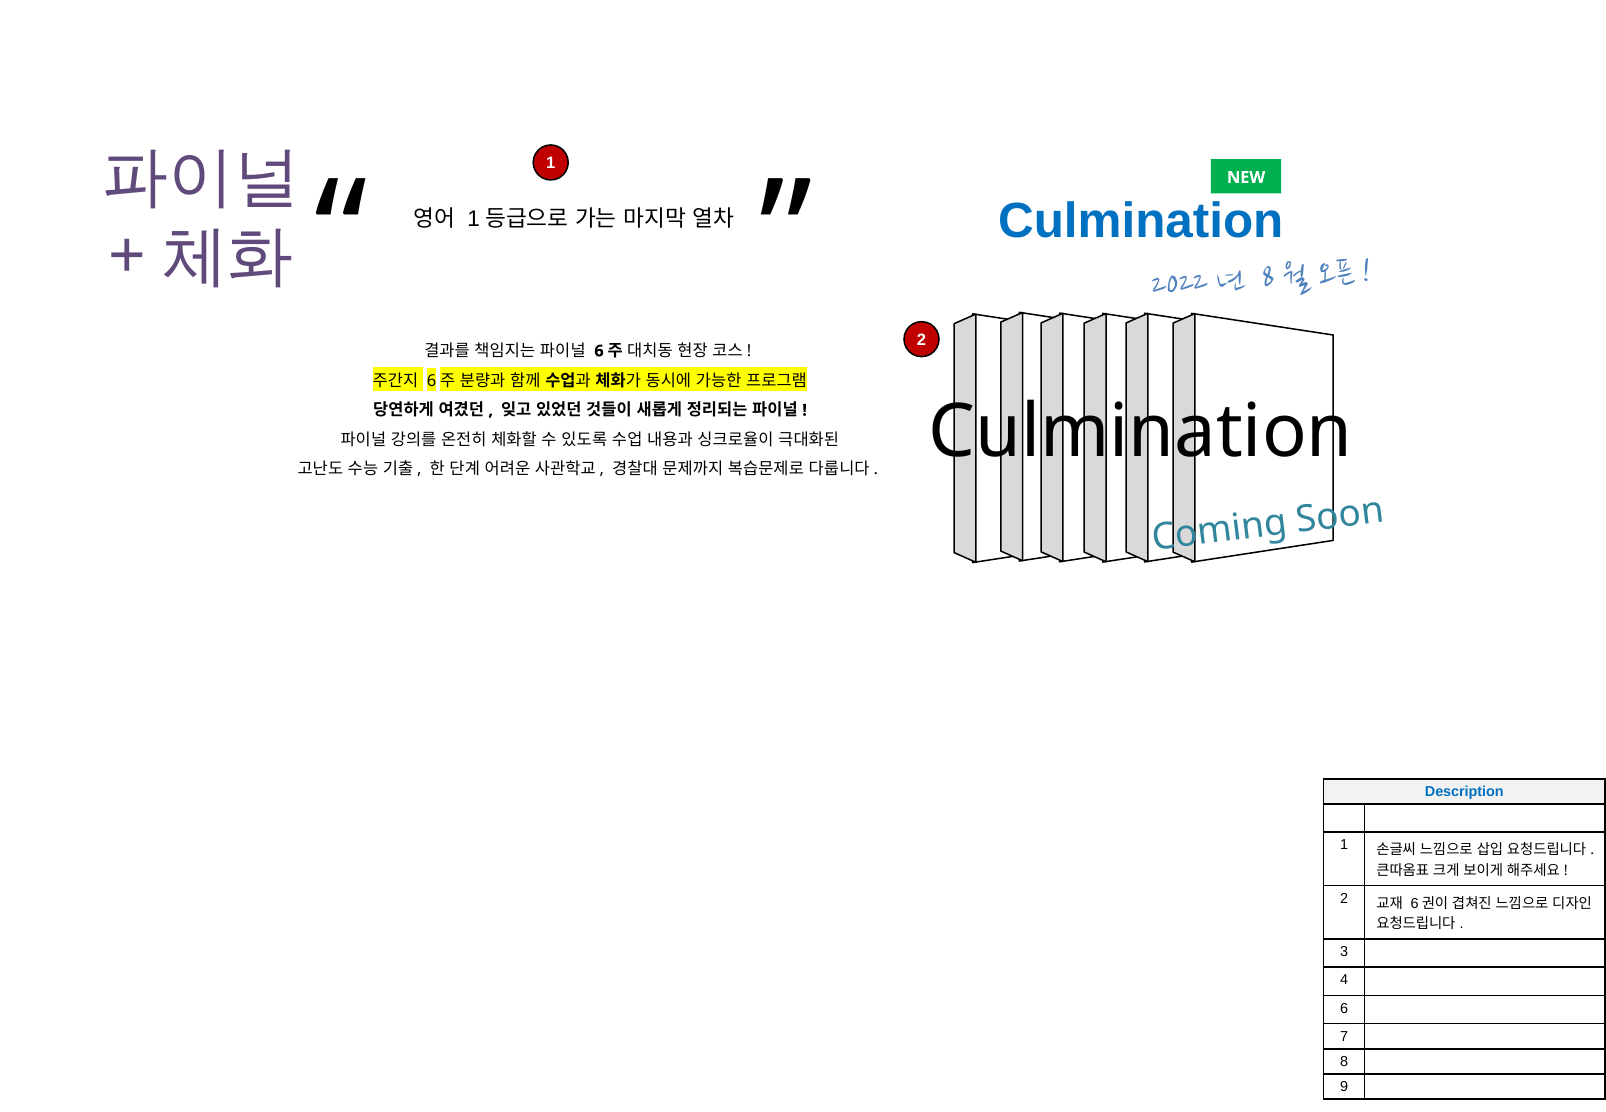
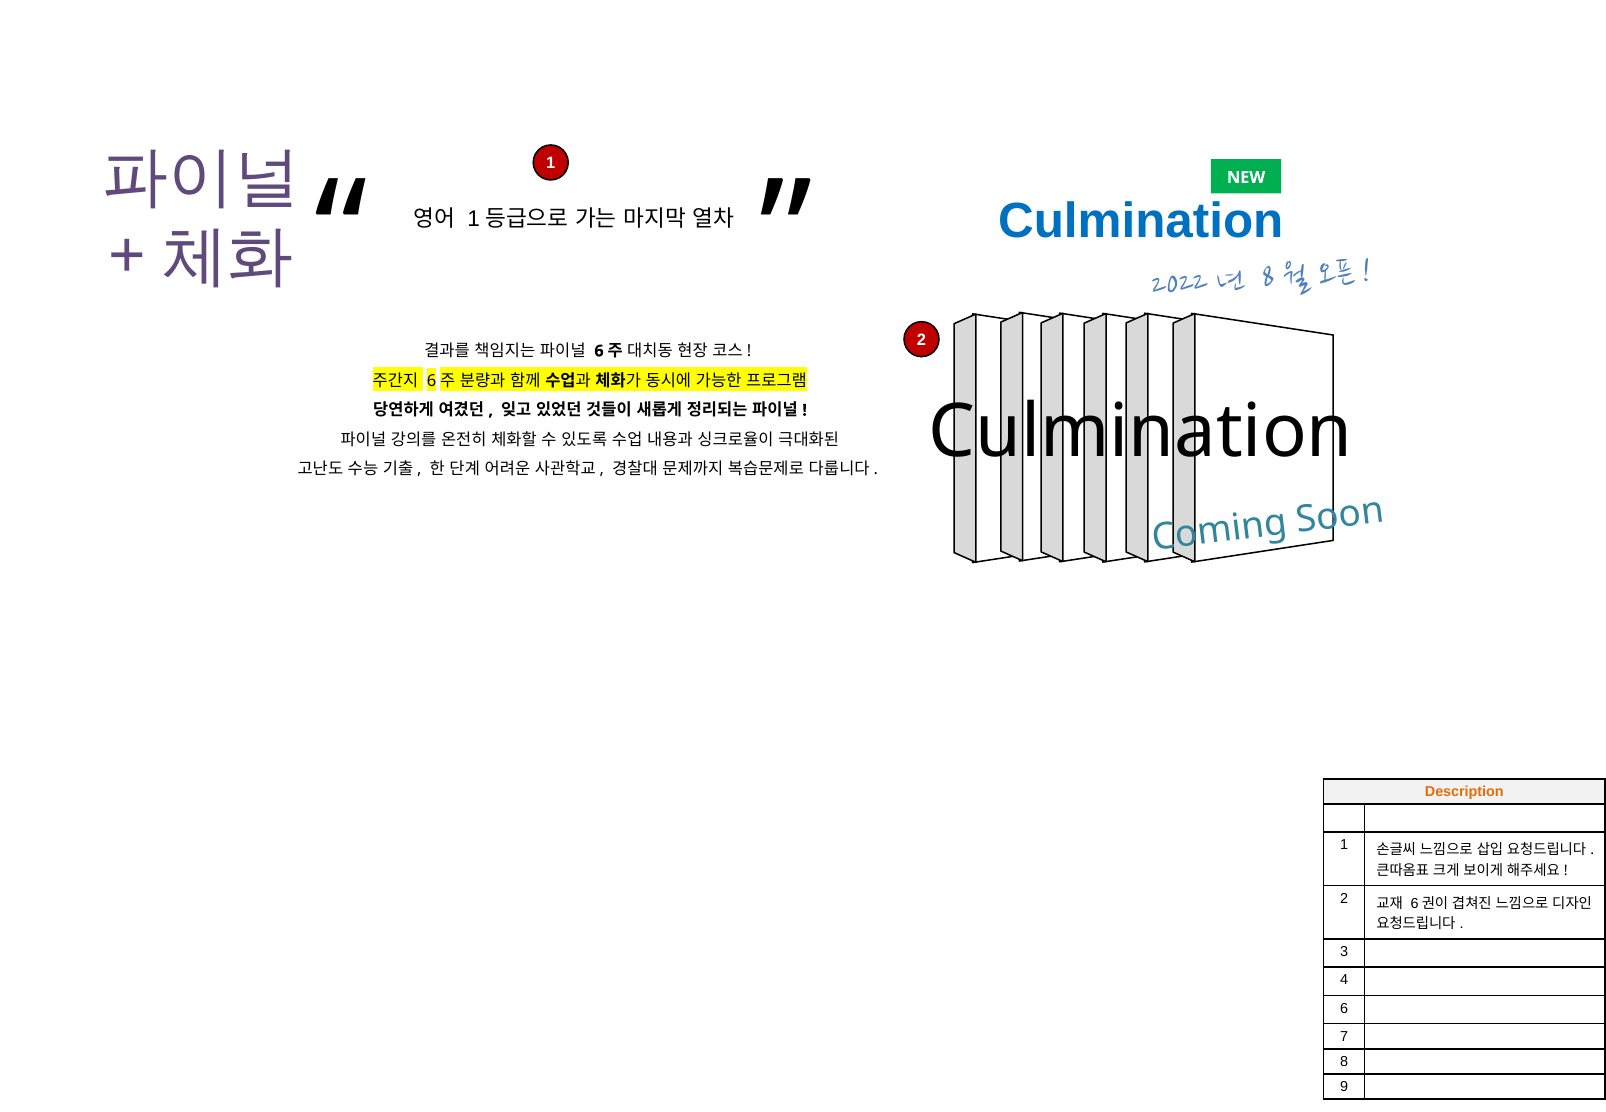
Description colour: blue -> orange (1464, 791)
